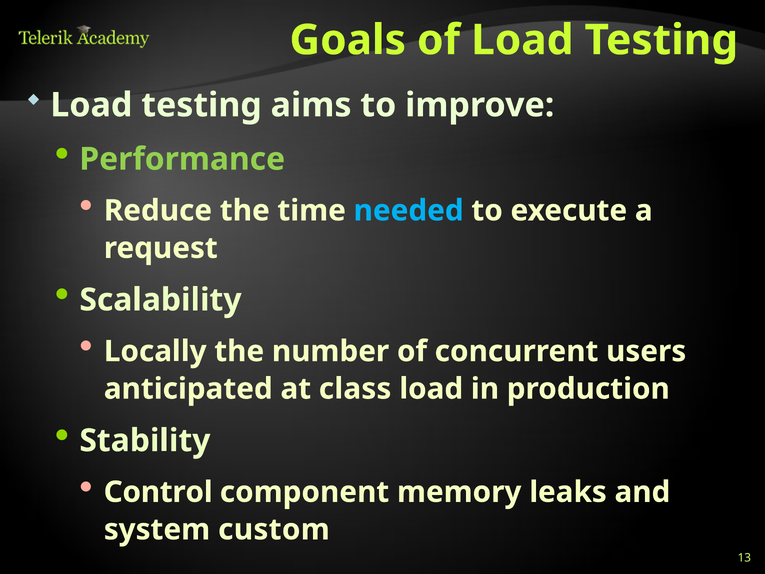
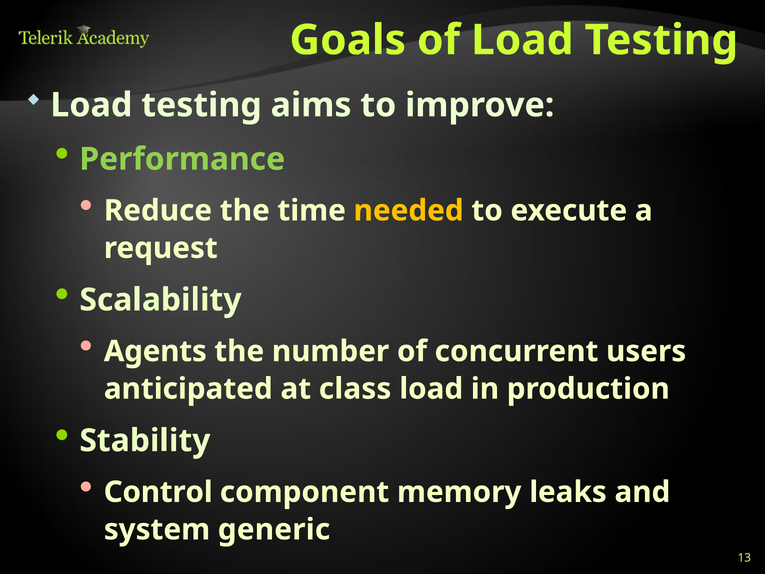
needed colour: light blue -> yellow (409, 210)
Locally: Locally -> Agents (155, 351)
custom: custom -> generic (274, 529)
